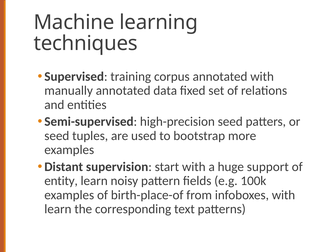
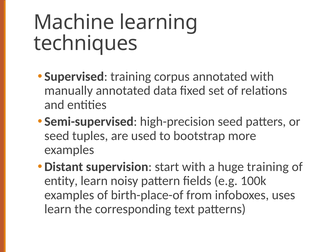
huge support: support -> training (268, 167)
infoboxes with: with -> uses (284, 195)
